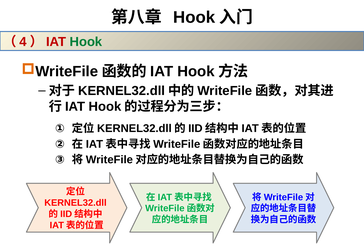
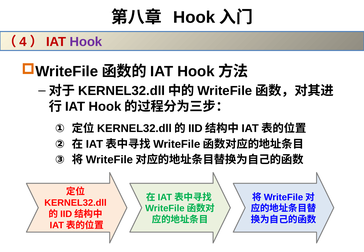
Hook colour: green -> purple (86, 42)
